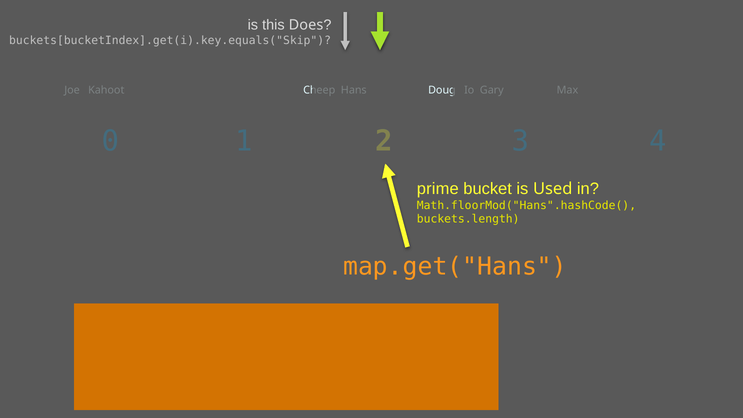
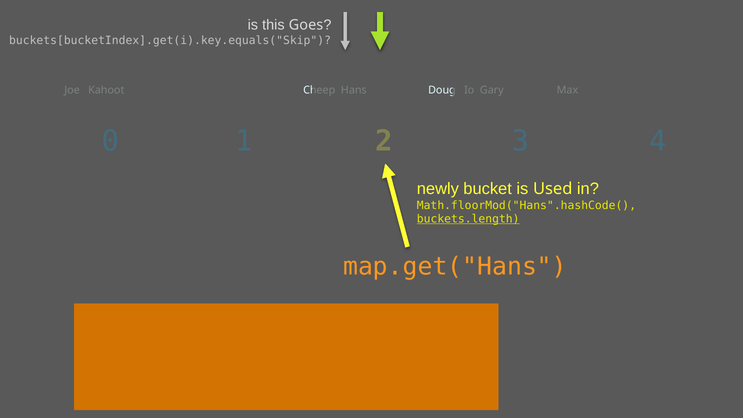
Does: Does -> Goes (306, 25)
prime: prime -> newly (438, 189)
buckets.length underline: none -> present (468, 219)
